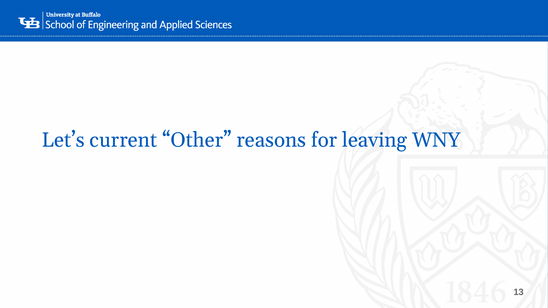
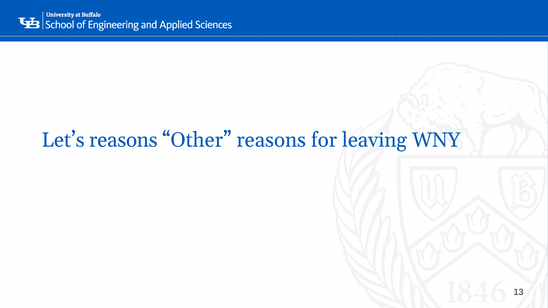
Let’s current: current -> reasons (124, 140)
